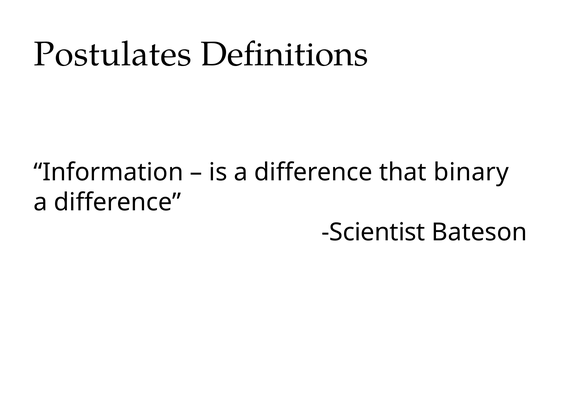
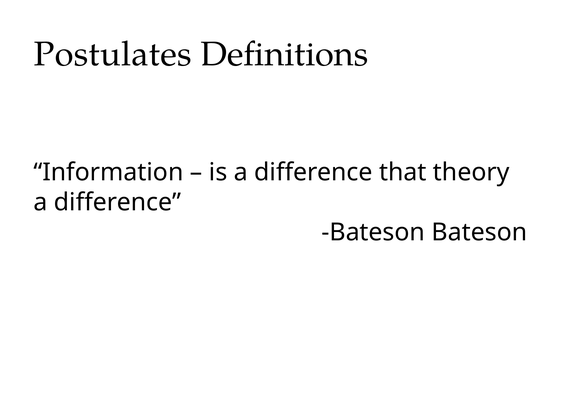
binary: binary -> theory (471, 173)
Scientist: Scientist -> Bateson (373, 233)
